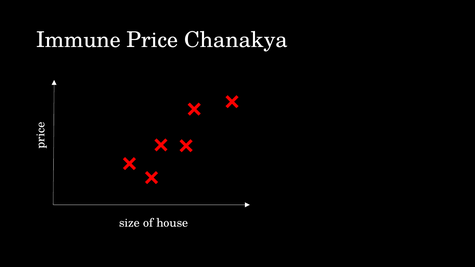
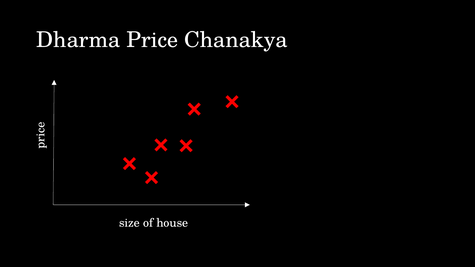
Immune: Immune -> Dharma (78, 40)
